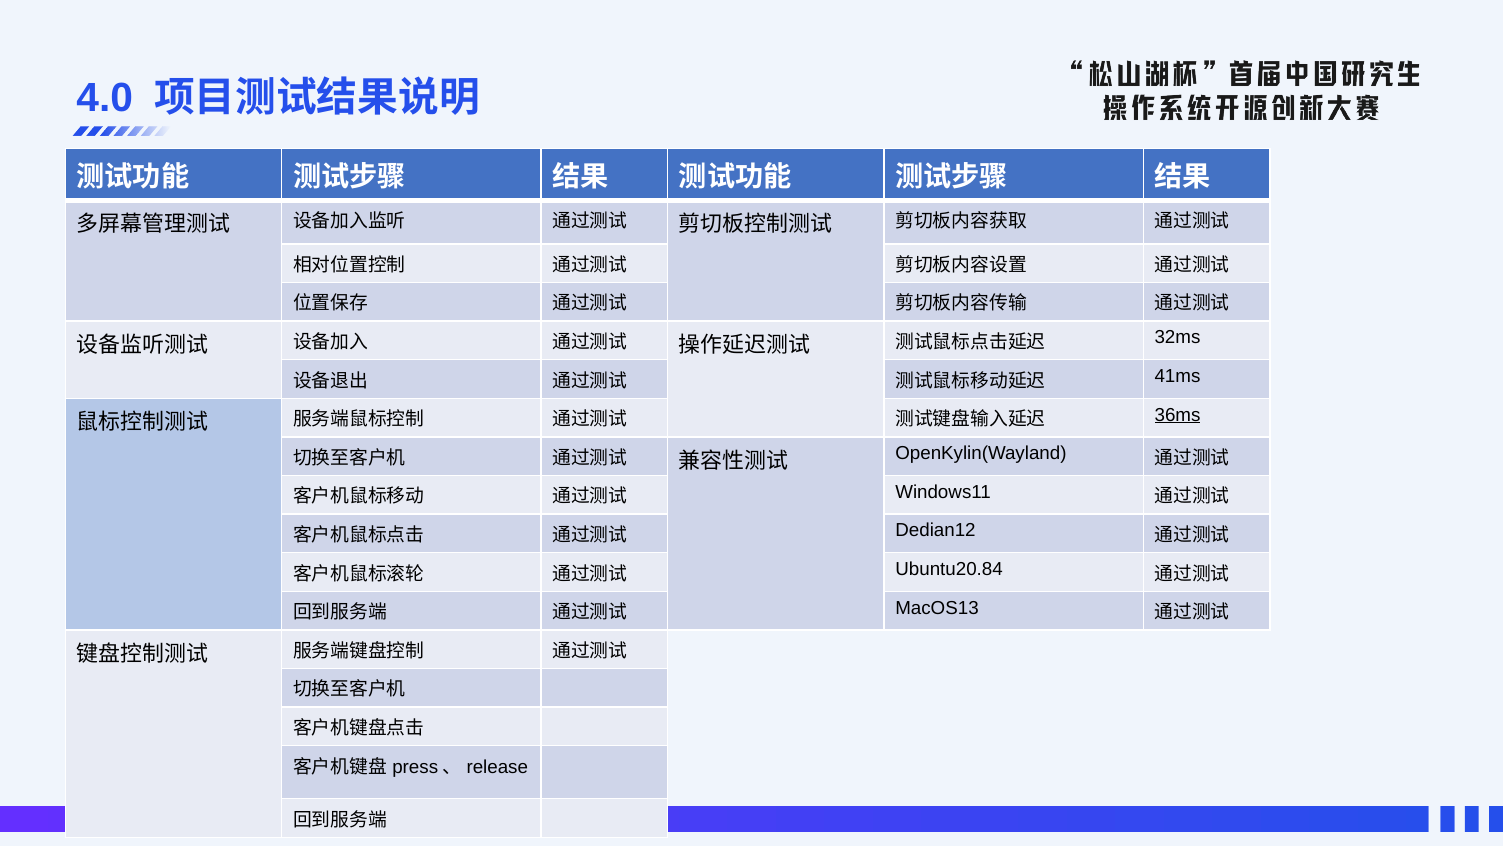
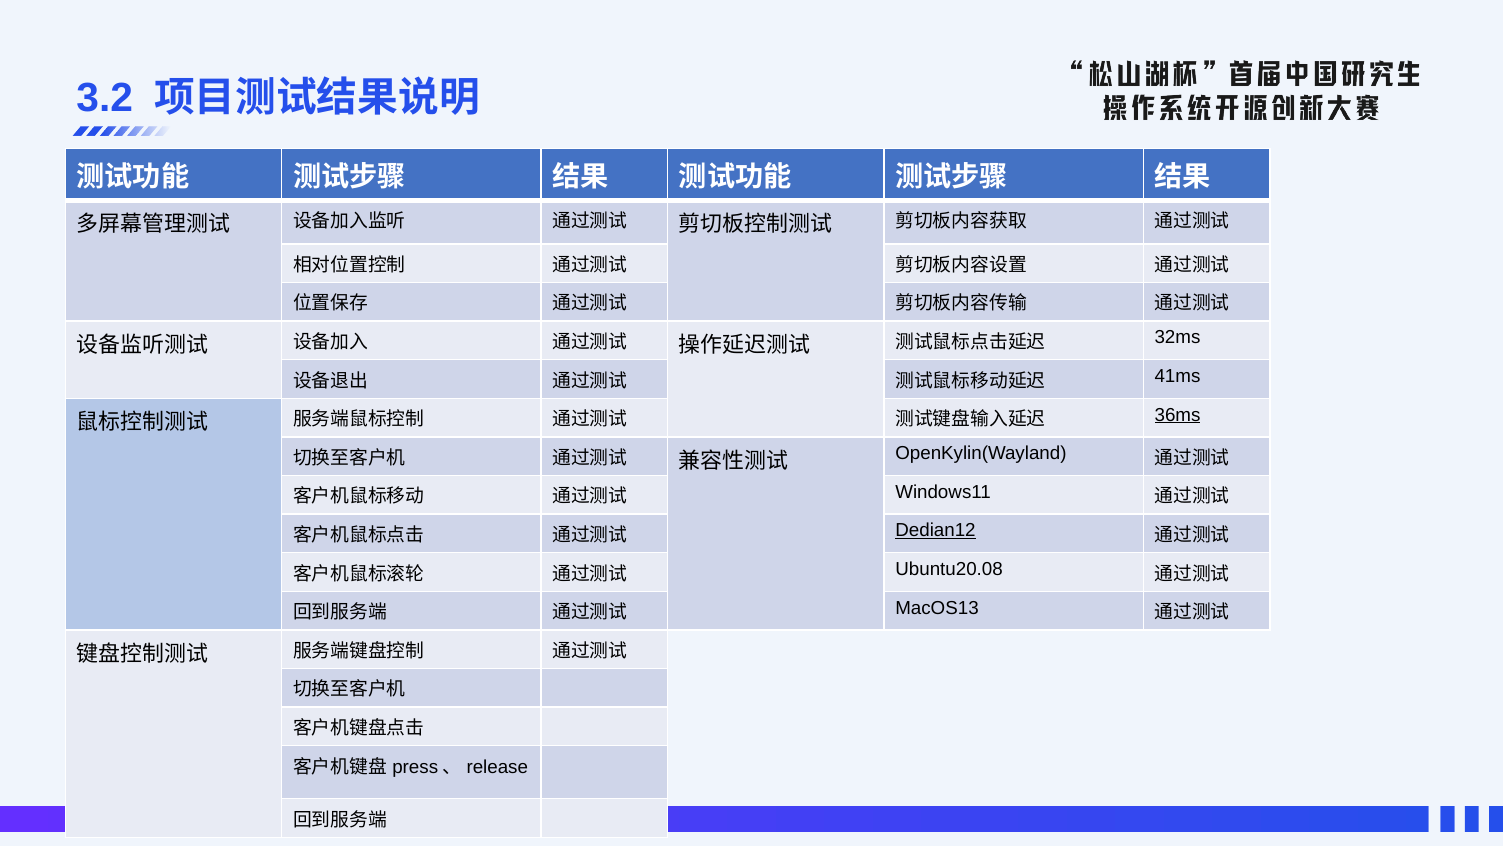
4.0: 4.0 -> 3.2 (105, 98)
Dedian12 underline: none -> present (936, 530)
Ubuntu20.84: Ubuntu20.84 -> Ubuntu20.08 (949, 569)
